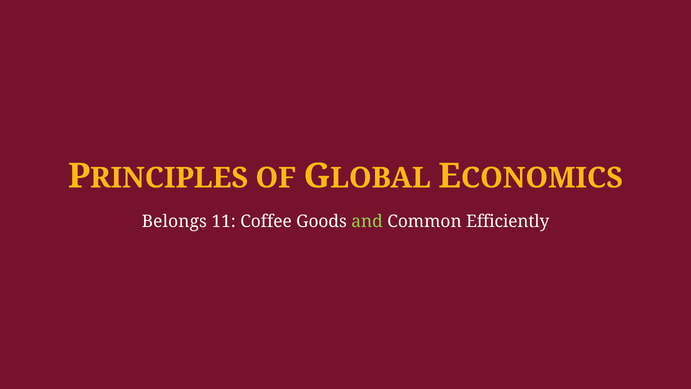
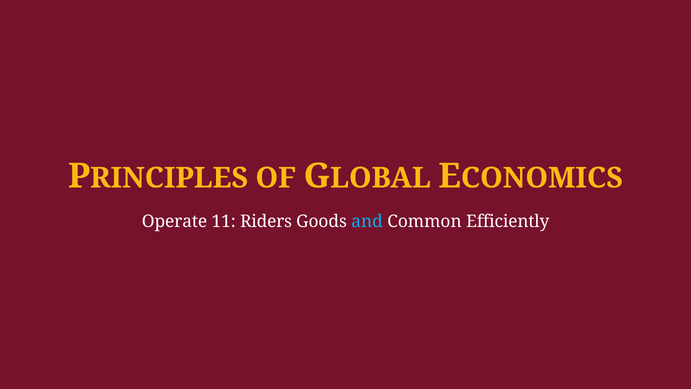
Belongs: Belongs -> Operate (174, 221)
Coffee: Coffee -> Riders (266, 221)
and colour: light green -> light blue (367, 221)
